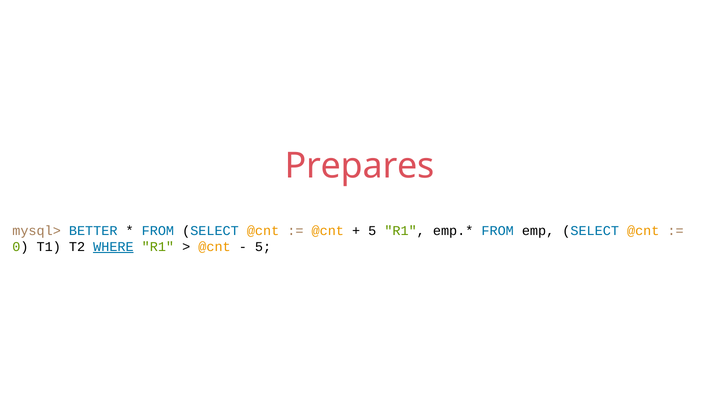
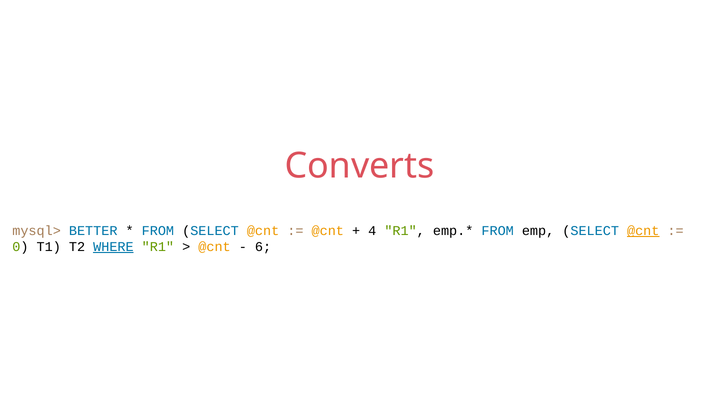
Prepares: Prepares -> Converts (360, 166)
5: 5 -> 4 (372, 231)
@cnt underline: none -> present (643, 231)
5: 5 -> 6 (263, 247)
